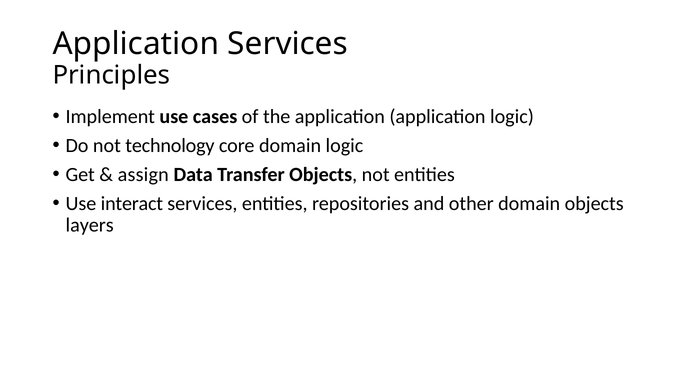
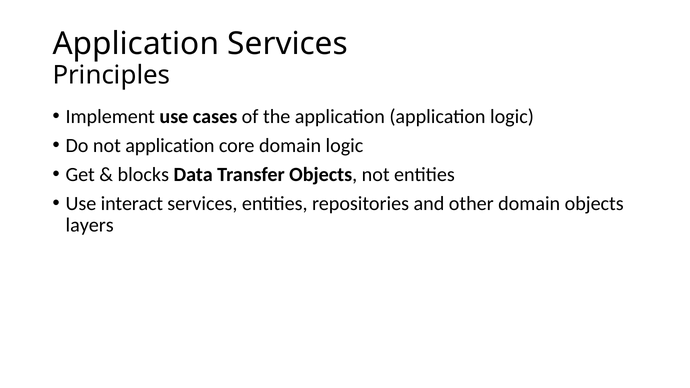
not technology: technology -> application (170, 146)
assign: assign -> blocks (143, 175)
